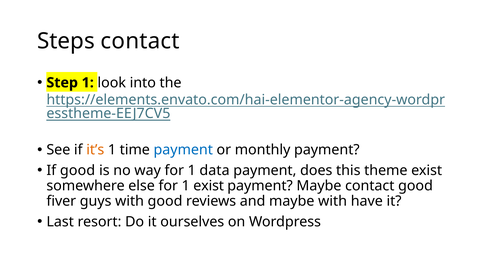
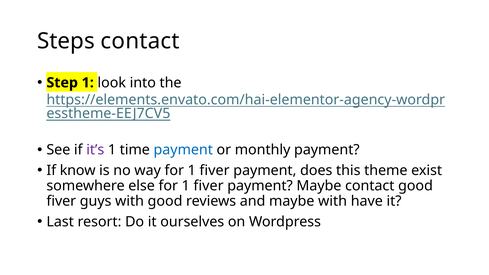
it’s colour: orange -> purple (95, 150)
If good: good -> know (78, 170)
way for 1 data: data -> fiver (215, 170)
else for 1 exist: exist -> fiver (209, 186)
